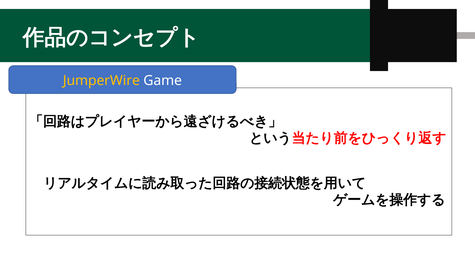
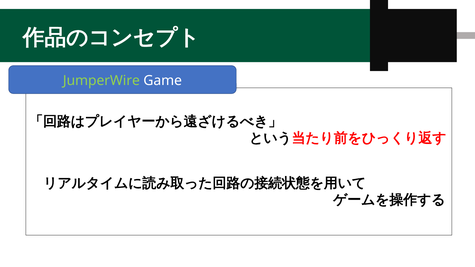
JumperWire colour: yellow -> light green (101, 81)
